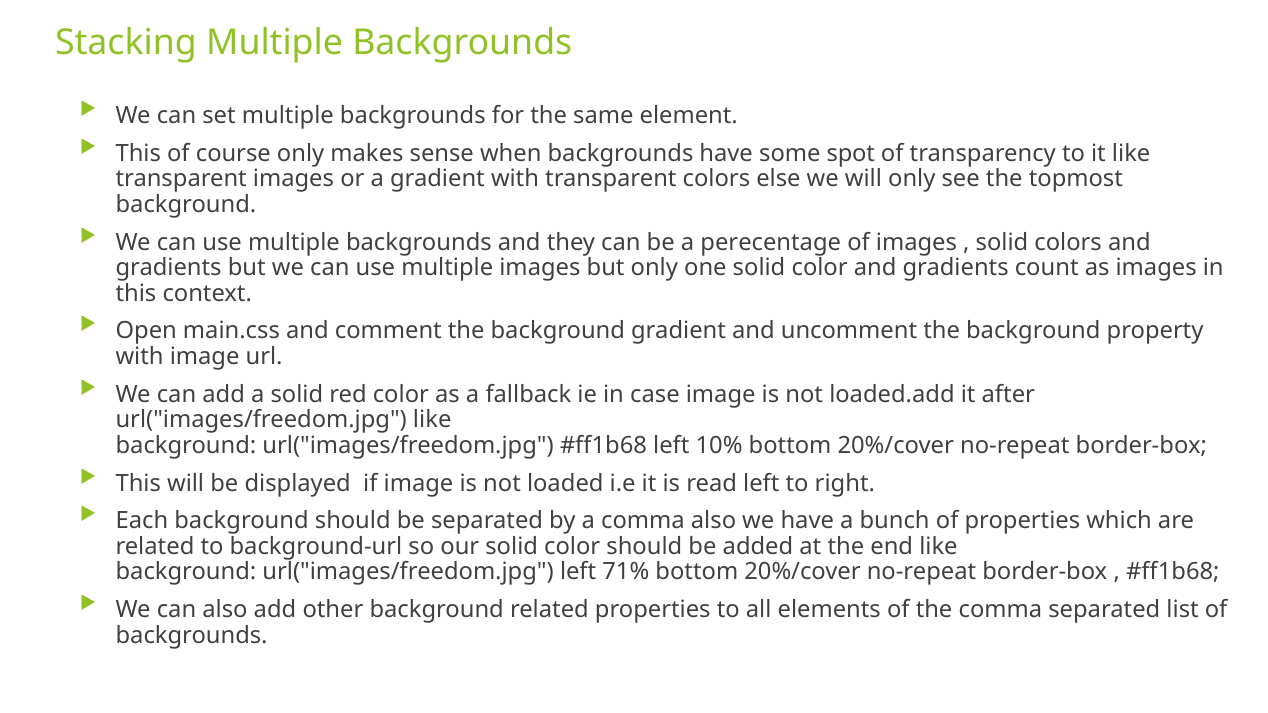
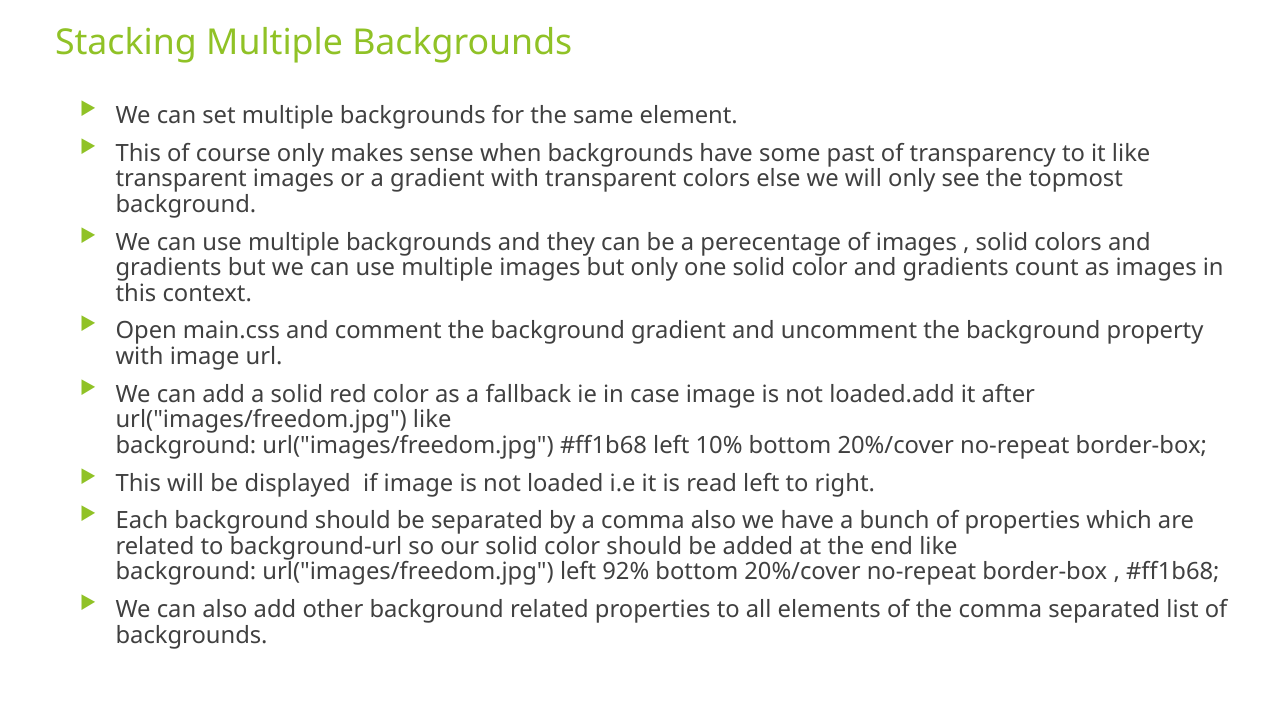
spot: spot -> past (851, 153)
71%: 71% -> 92% (626, 572)
